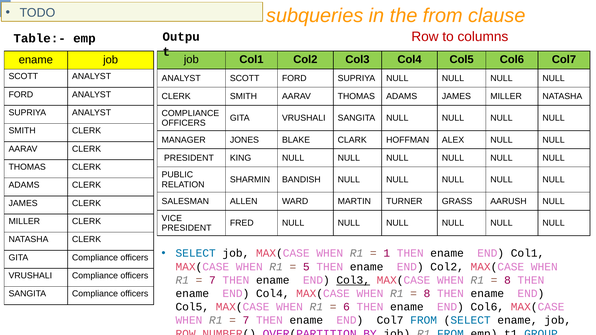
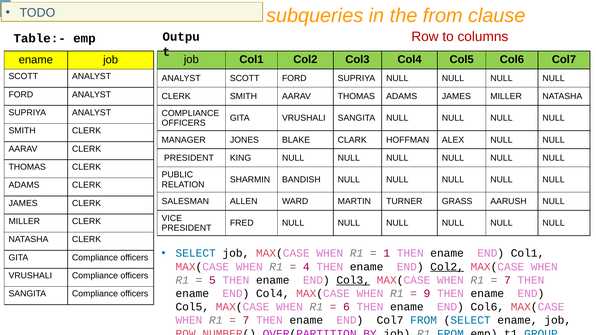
5: 5 -> 4 (306, 267)
Col2 underline: none -> present (447, 267)
7: 7 -> 5 (212, 280)
8: 8 -> 7 (507, 280)
8: 8 -> 9 (427, 294)
